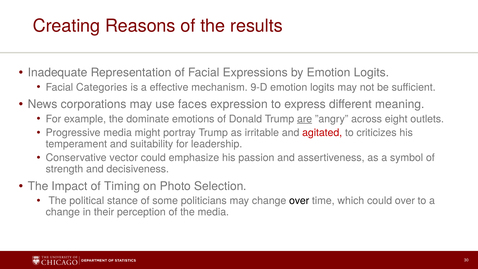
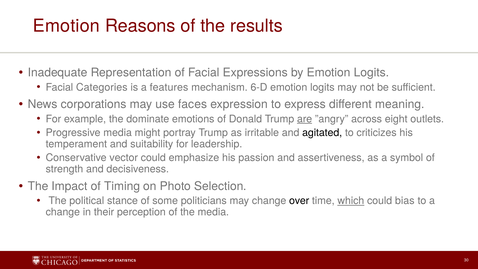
Creating: Creating -> Emotion (66, 26)
effective: effective -> features (169, 87)
9-D: 9-D -> 6-D (259, 87)
agitated colour: red -> black (322, 133)
which underline: none -> present (351, 201)
could over: over -> bias (405, 201)
